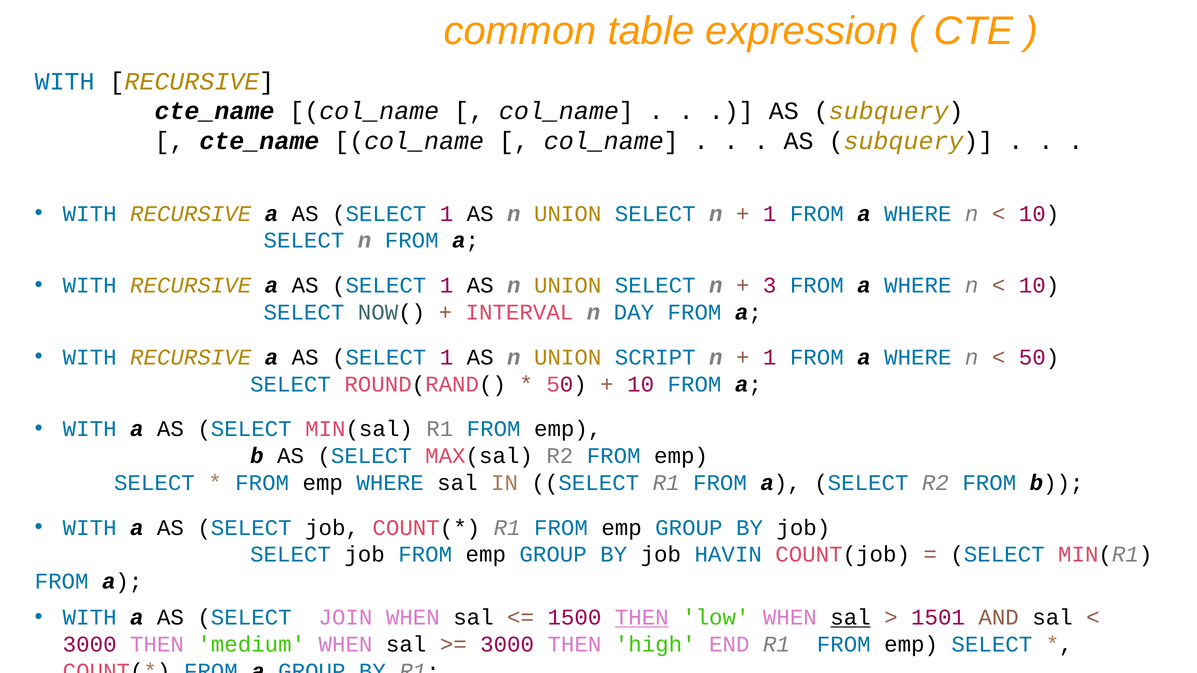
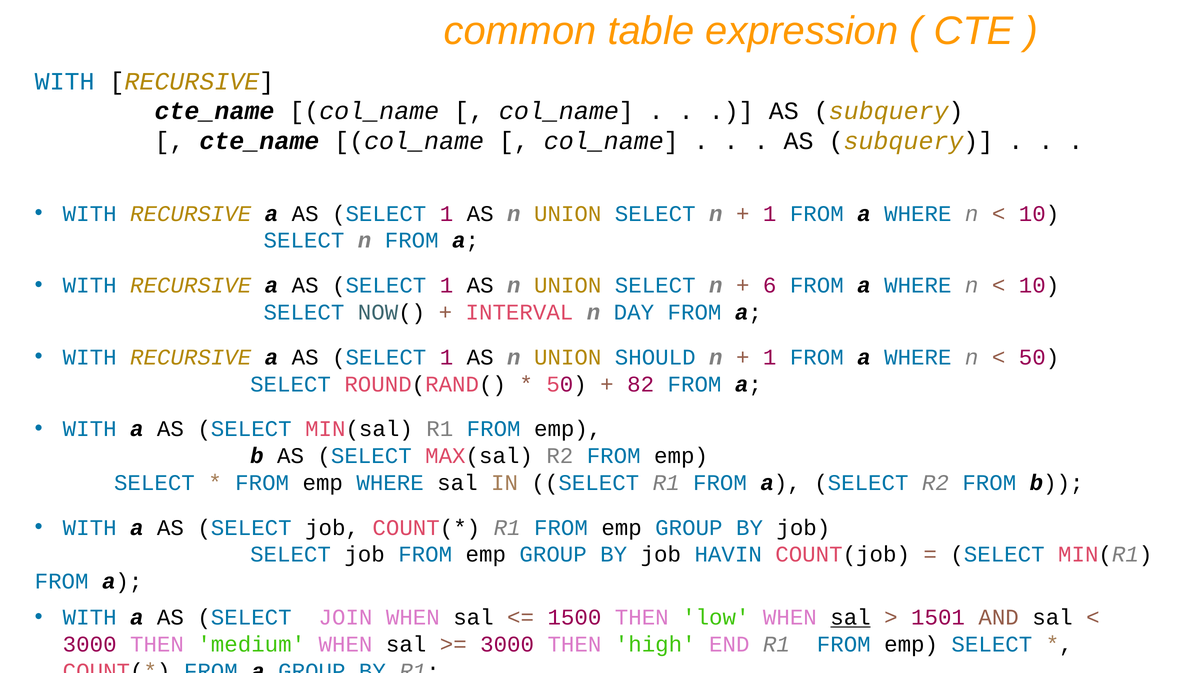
3: 3 -> 6 (770, 286)
SCRIPT: SCRIPT -> SHOULD (655, 357)
10: 10 -> 82 (641, 384)
THEN underline: present -> none (642, 618)
